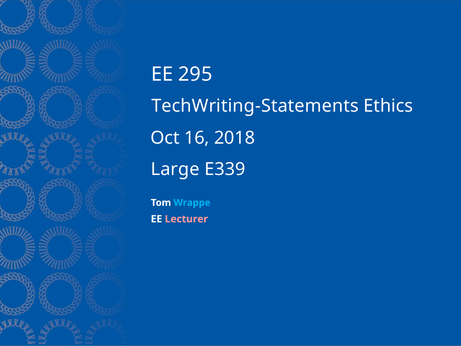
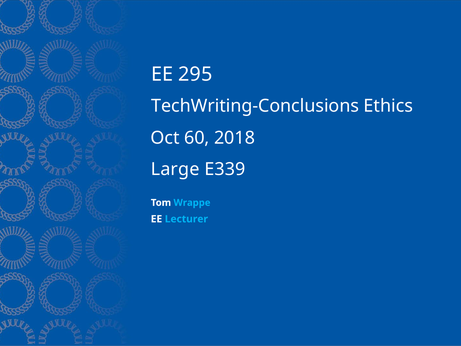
TechWriting-Statements: TechWriting-Statements -> TechWriting-Conclusions (255, 106)
16: 16 -> 60 (197, 138)
Lecturer colour: pink -> light blue (186, 219)
